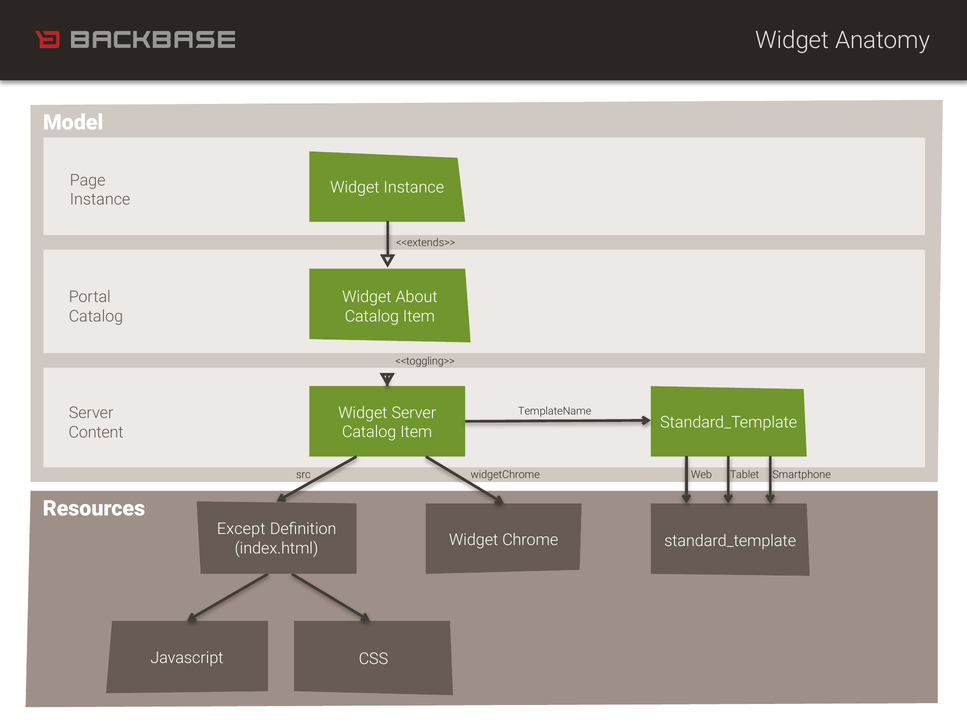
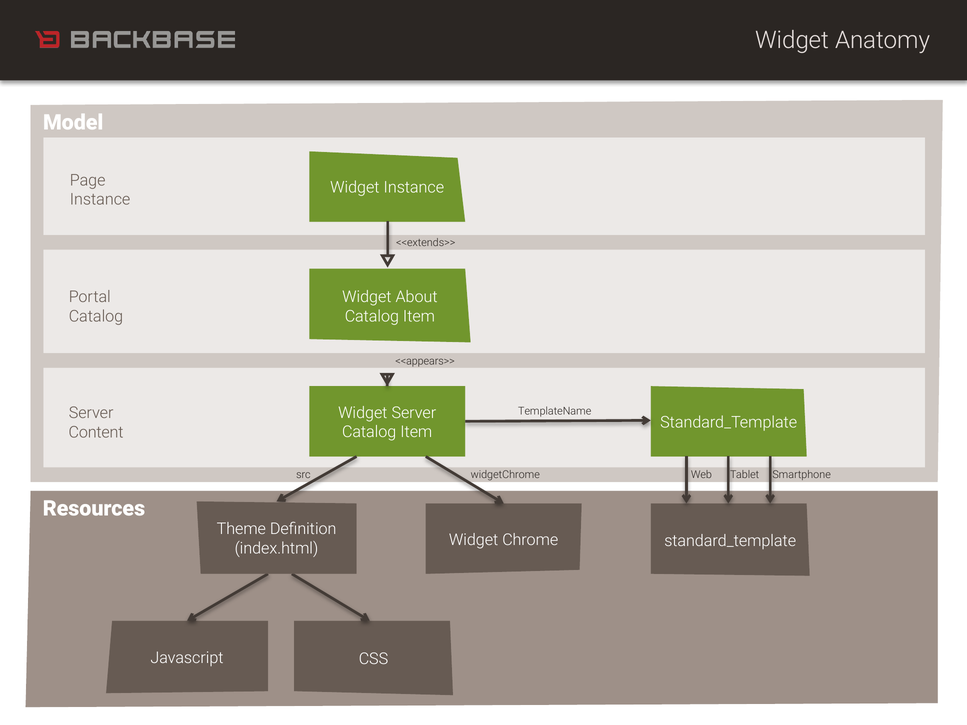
<<toggling>>: <<toggling>> -> <<appears>> (425, 361)
Except: Except -> Theme (241, 529)
